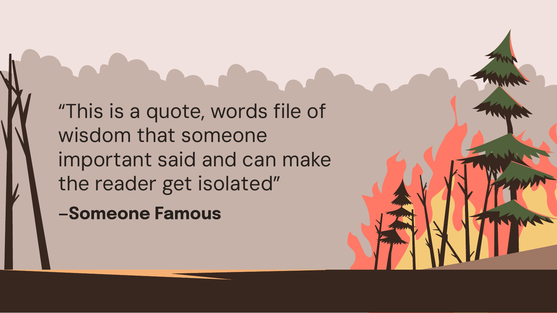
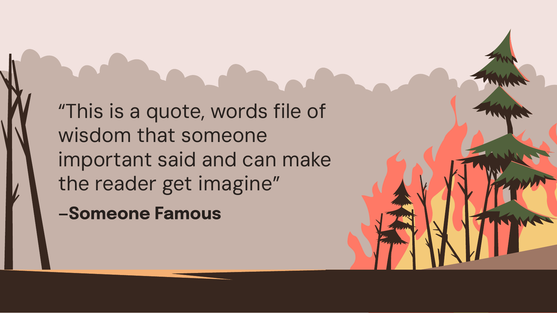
isolated: isolated -> imagine (239, 184)
